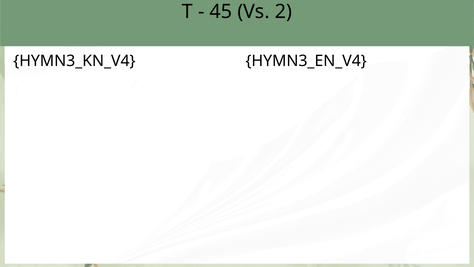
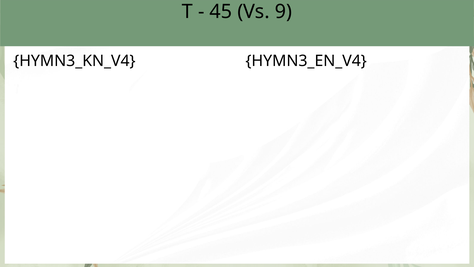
2: 2 -> 9 (283, 12)
